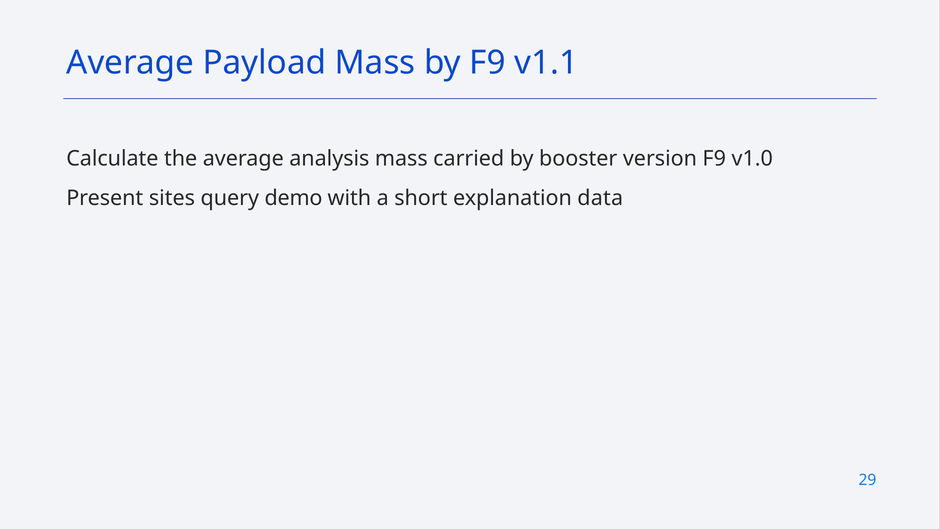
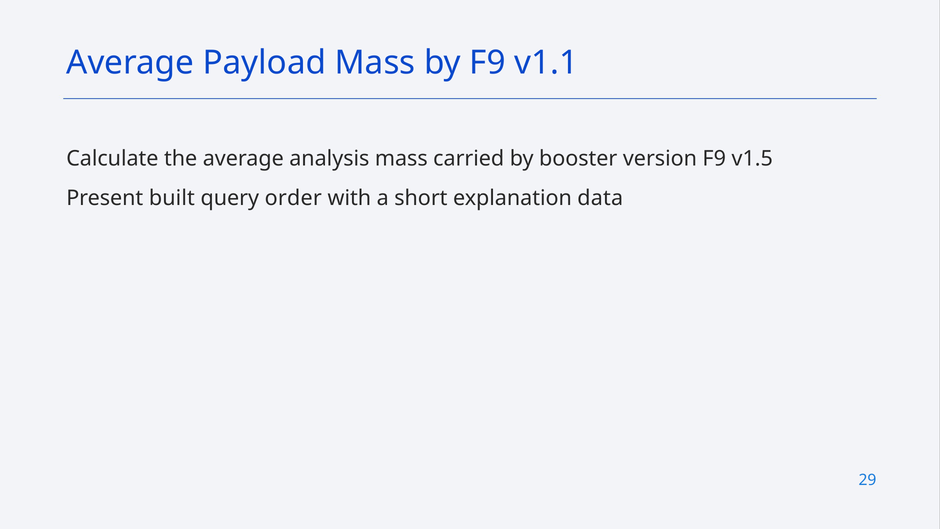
v1.0: v1.0 -> v1.5 (752, 159)
sites: sites -> built (172, 198)
demo: demo -> order (293, 198)
